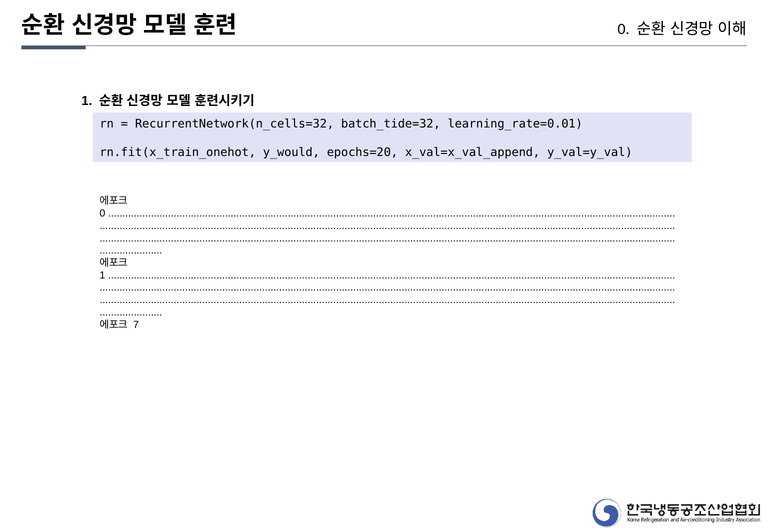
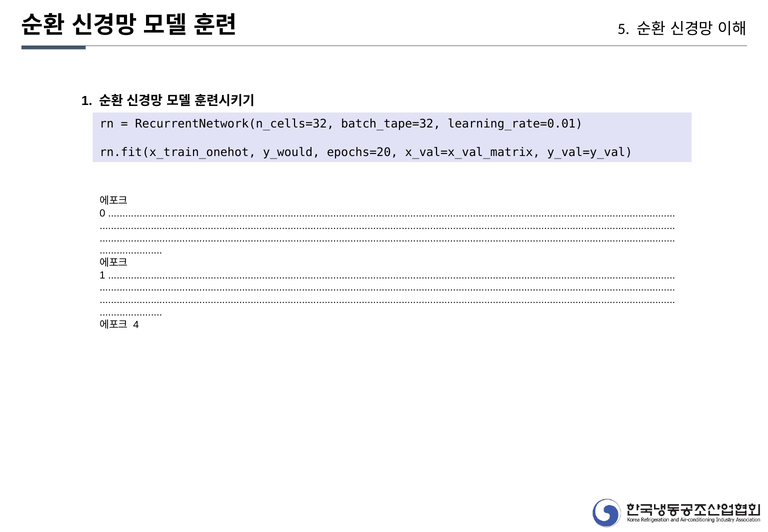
0: 0 -> 5 (624, 29)
batch_tide=32: batch_tide=32 -> batch_tape=32 (391, 124)
x_val=x_val_append: x_val=x_val_append -> x_val=x_val_matrix (473, 152)
7: 7 -> 4 (136, 325)
